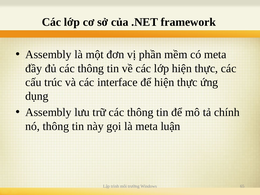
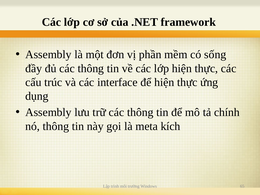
có meta: meta -> sống (215, 55)
luận: luận -> kích (170, 126)
